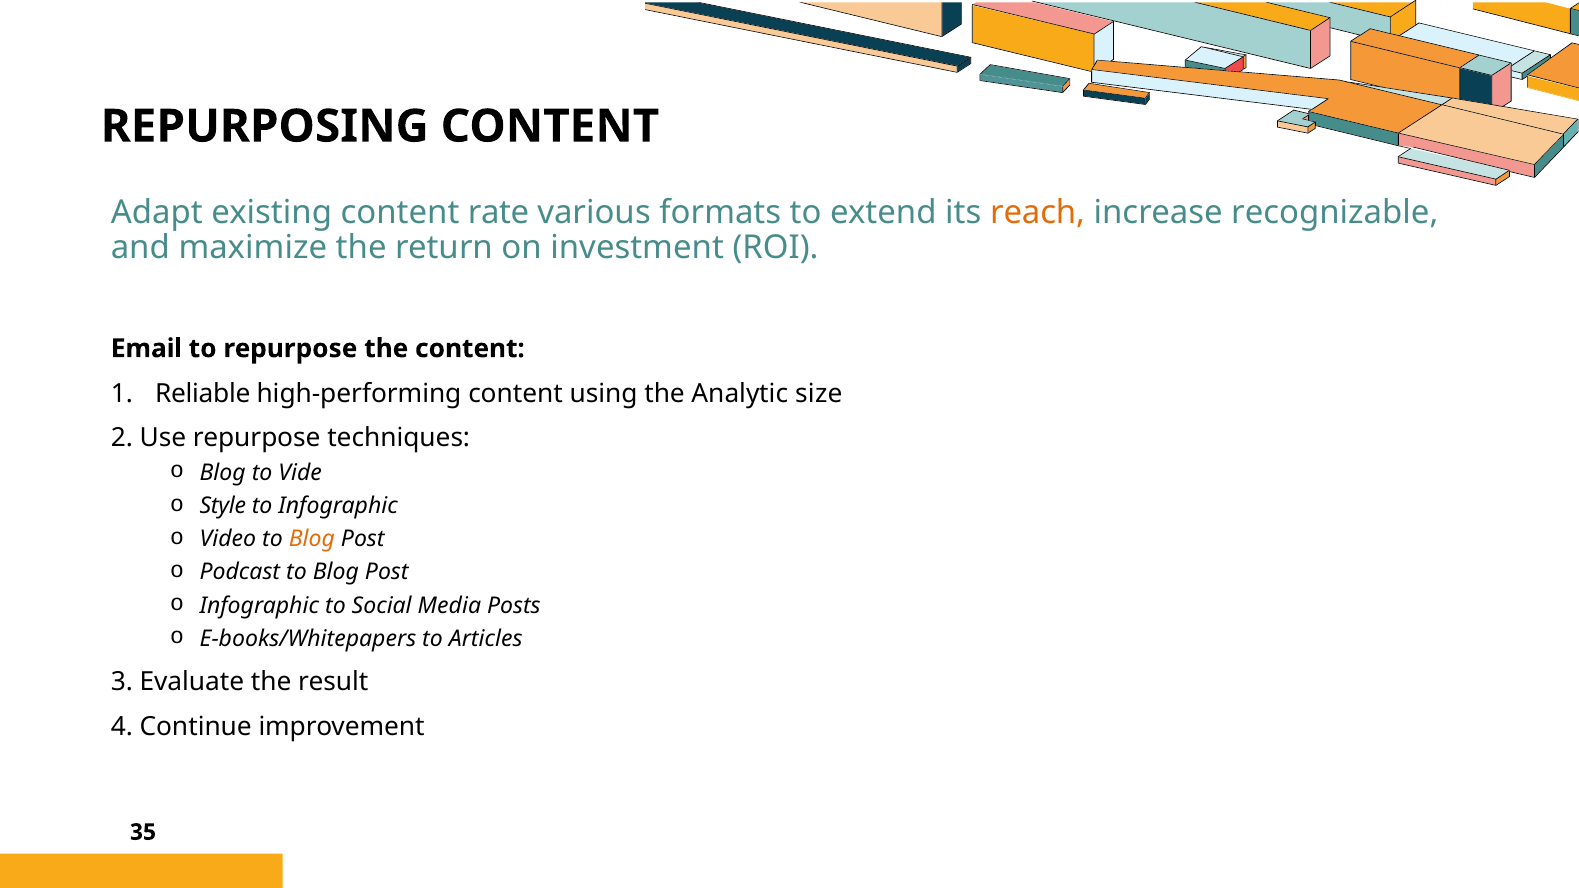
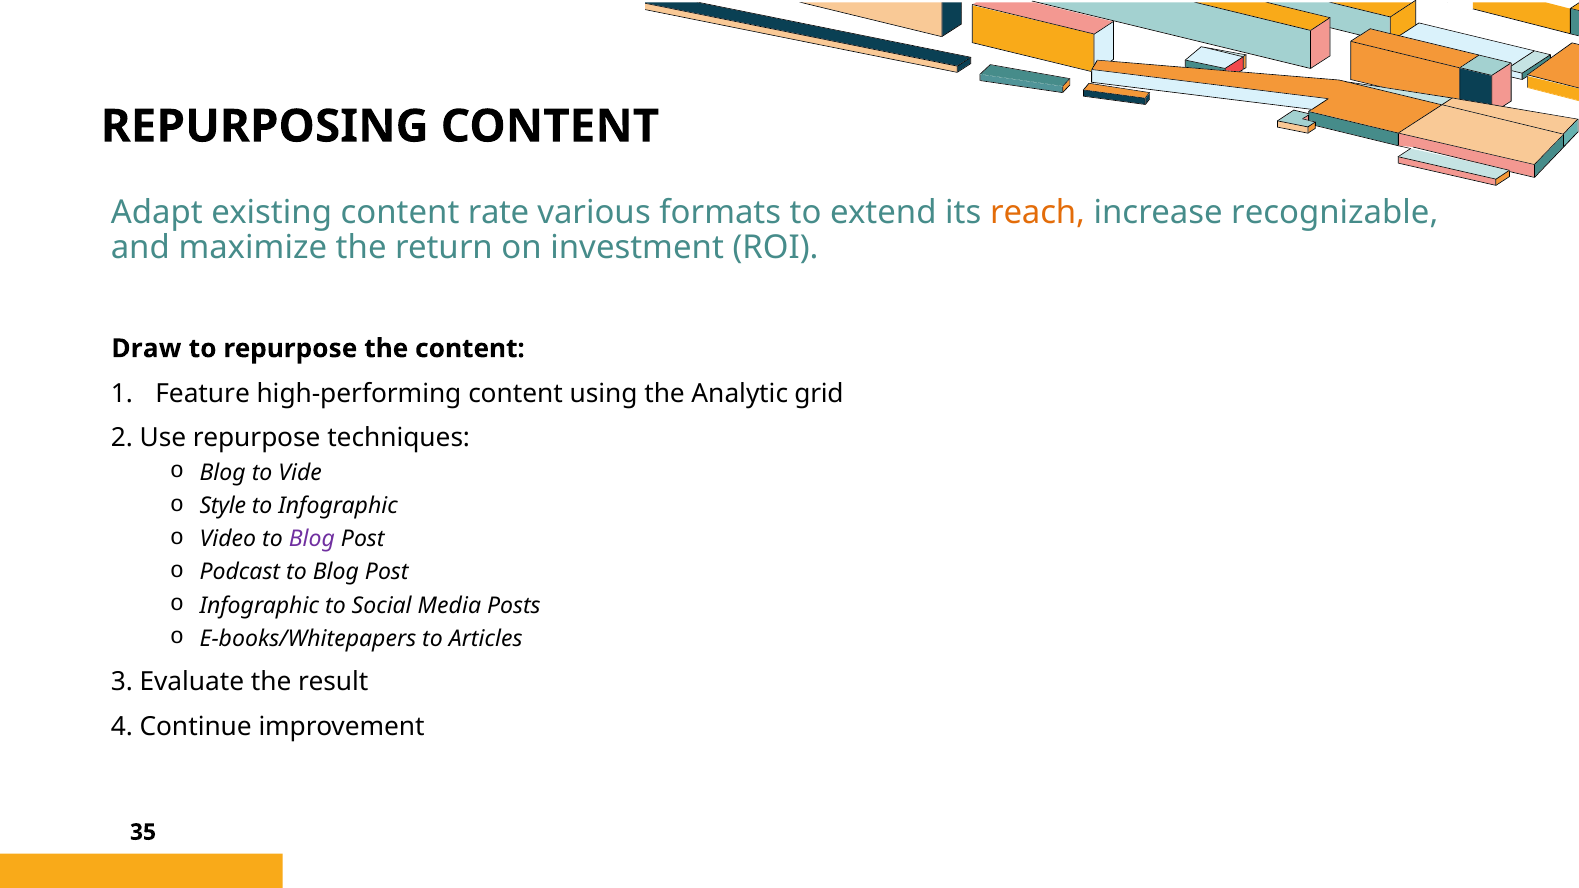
Email: Email -> Draw (146, 349)
Reliable: Reliable -> Feature (203, 393)
size: size -> grid (819, 393)
Blog colour: orange -> purple (312, 539)
